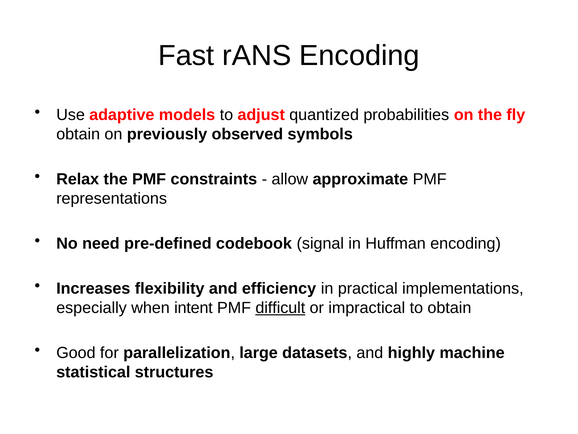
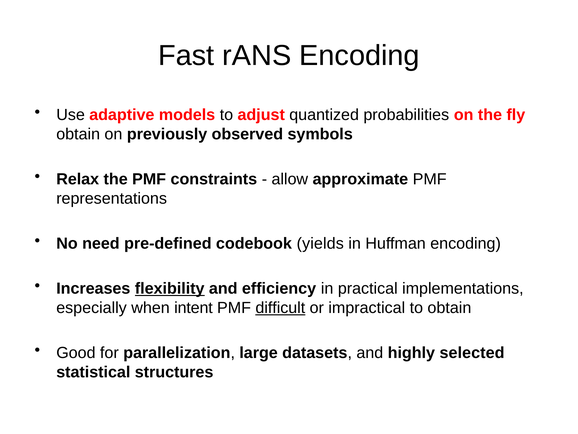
signal: signal -> yields (320, 243)
flexibility underline: none -> present (170, 288)
machine: machine -> selected (472, 352)
